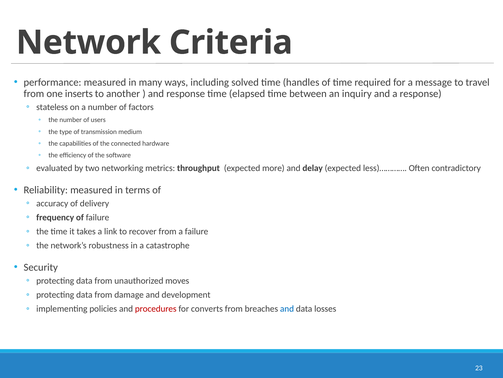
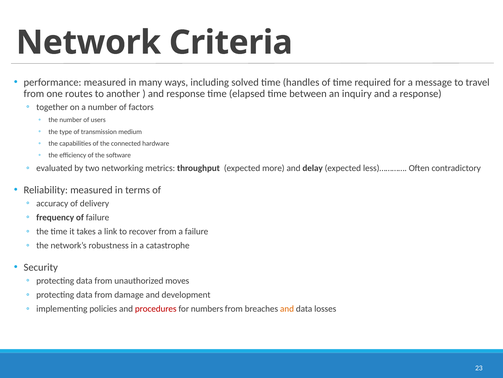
inserts: inserts -> routes (79, 93)
stateless: stateless -> together (52, 107)
converts: converts -> numbers (207, 308)
and colour: blue -> orange (287, 308)
